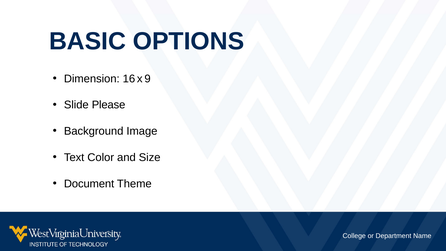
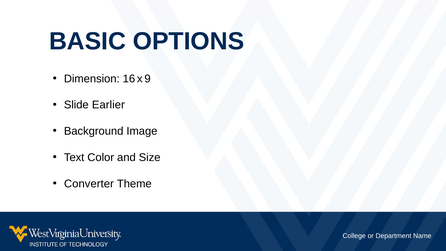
Please: Please -> Earlier (108, 105)
Document: Document -> Converter (89, 184)
